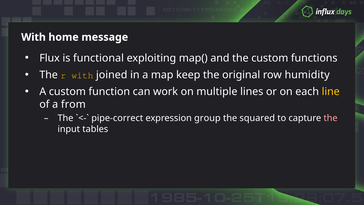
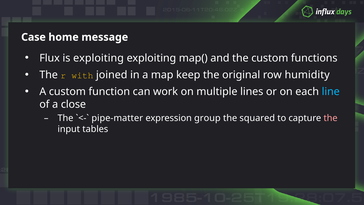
With: With -> Case (33, 37)
is functional: functional -> exploiting (98, 58)
line colour: yellow -> light blue (331, 92)
from: from -> close (73, 104)
pipe-correct: pipe-correct -> pipe-matter (117, 118)
